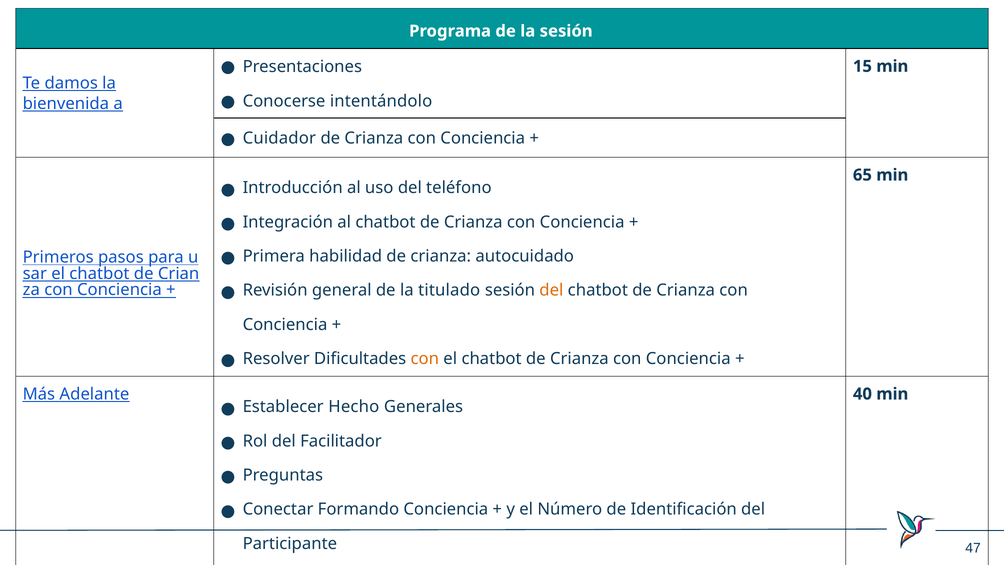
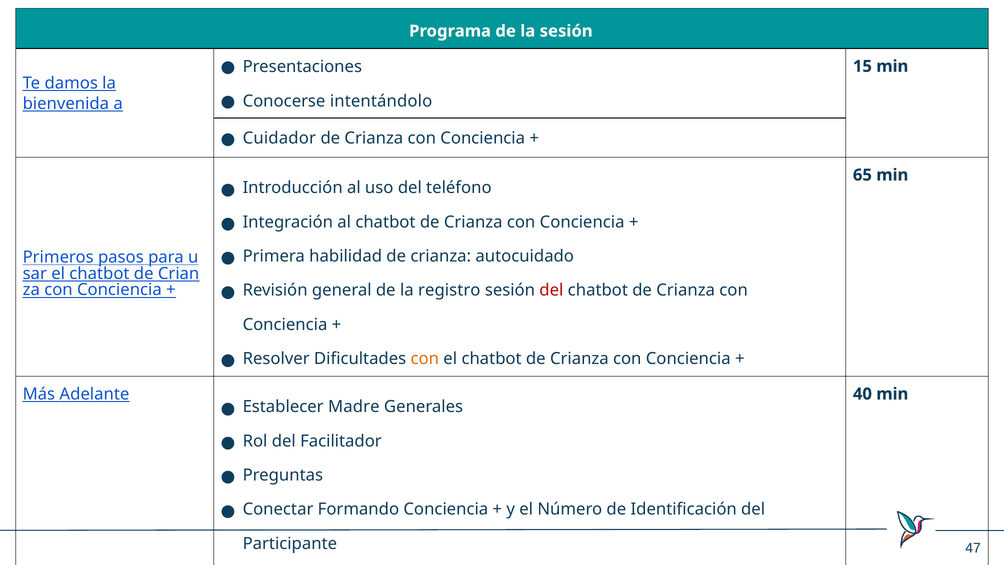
titulado: titulado -> registro (449, 290)
del colour: orange -> red (551, 290)
Hecho: Hecho -> Madre (354, 407)
